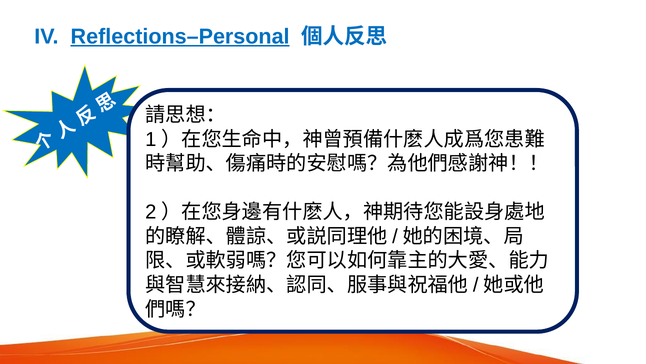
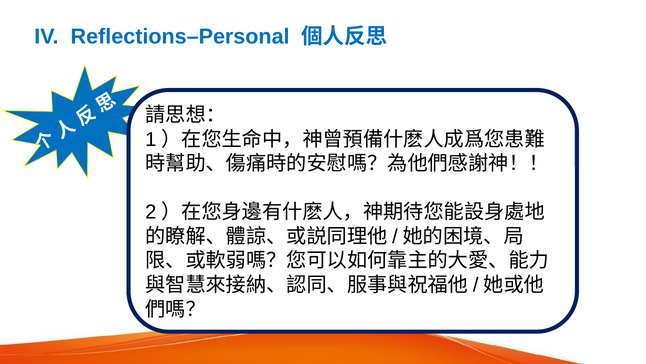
Reflections–Personal underline: present -> none (180, 36)
